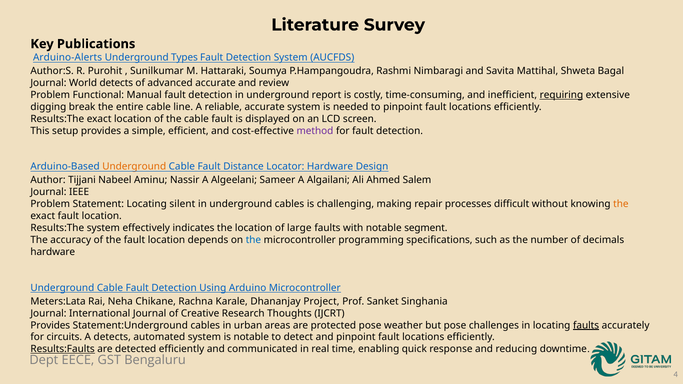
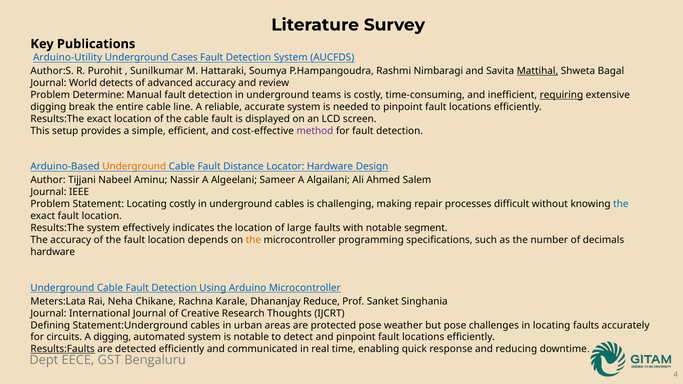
Arduino-Alerts: Arduino-Alerts -> Arduino-Utility (68, 57)
Types: Types -> Cases (184, 57)
Mattihal underline: none -> present (537, 71)
advanced accurate: accurate -> accuracy (216, 83)
Functional: Functional -> Determine (98, 95)
report: report -> teams (326, 95)
Locating silent: silent -> costly (182, 204)
the colour: orange -> blue (621, 204)
the colour: blue -> orange (253, 240)
Project: Project -> Reduce (322, 301)
Provides: Provides -> Defining (50, 325)
faults underline: present -> none (586, 325)
A detects: detects -> digging (112, 337)
